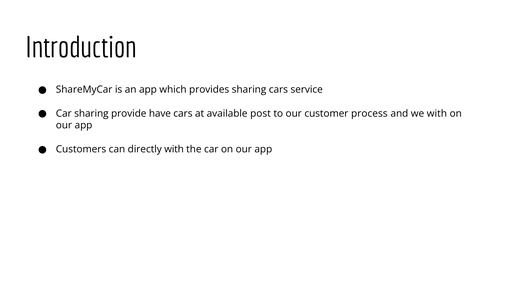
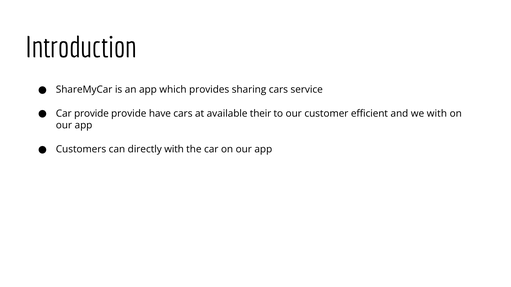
Car sharing: sharing -> provide (91, 114)
post: post -> their (261, 114)
process: process -> efficient (369, 114)
